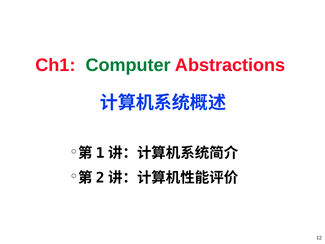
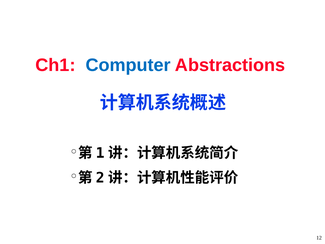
Computer colour: green -> blue (128, 65)
